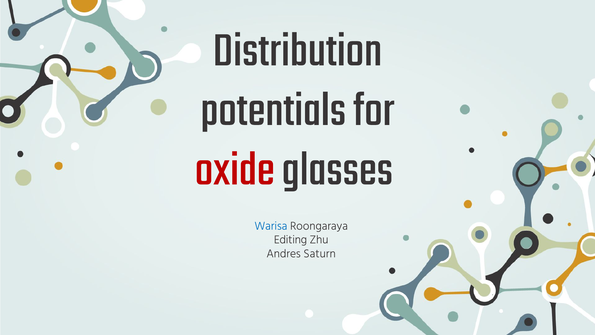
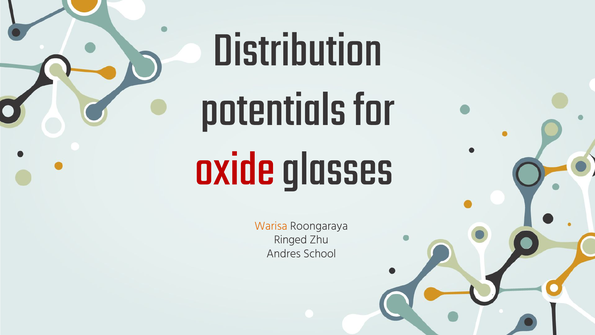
Warisa colour: blue -> orange (271, 226)
Editing: Editing -> Ringed (290, 240)
Saturn: Saturn -> School (320, 253)
